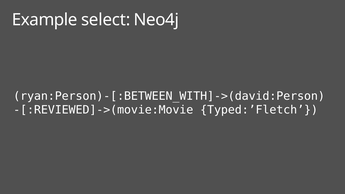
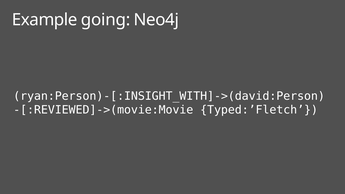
select: select -> going (106, 20)
ryan:Person)-[:BETWEEN_WITH]->(david:Person: ryan:Person)-[:BETWEEN_WITH]->(david:Person -> ryan:Person)-[:INSIGHT_WITH]->(david:Person (169, 96)
